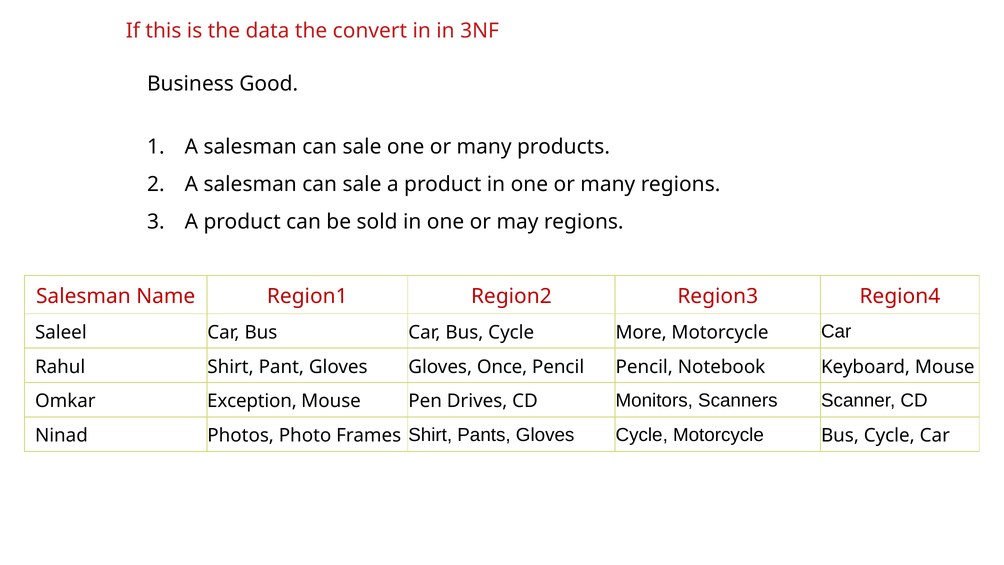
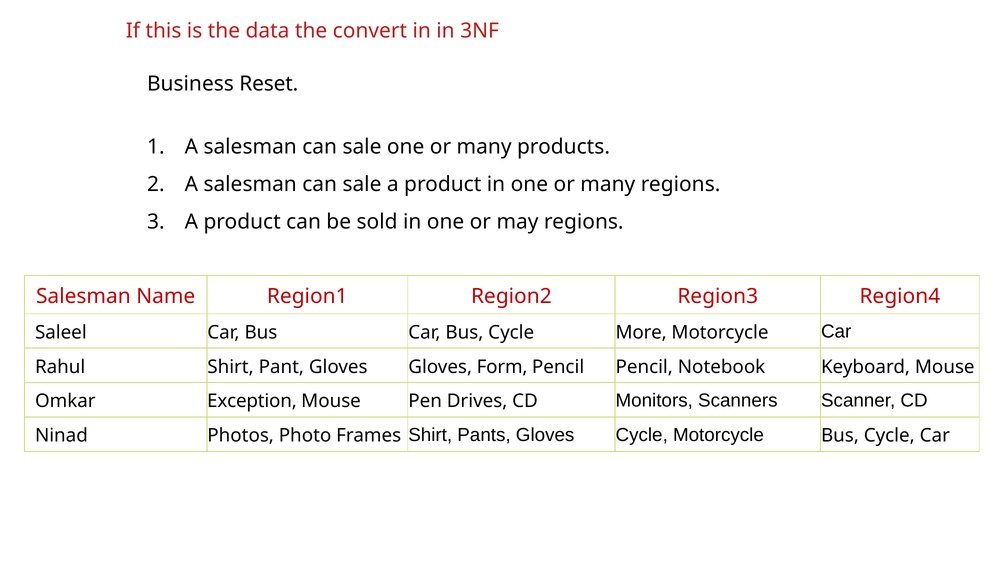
Good: Good -> Reset (269, 84)
Once: Once -> Form (502, 367)
